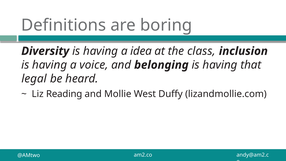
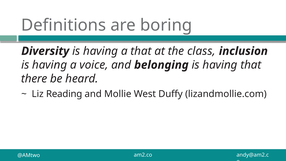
a idea: idea -> that (141, 51)
legal: legal -> there (34, 79)
